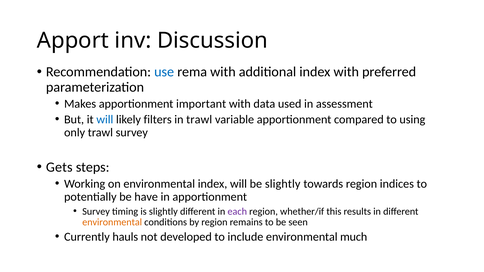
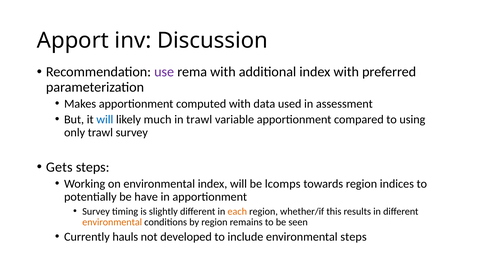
use colour: blue -> purple (164, 72)
important: important -> computed (201, 104)
filters: filters -> much (158, 119)
be slightly: slightly -> lcomps (283, 184)
each colour: purple -> orange (237, 212)
environmental much: much -> steps (354, 237)
